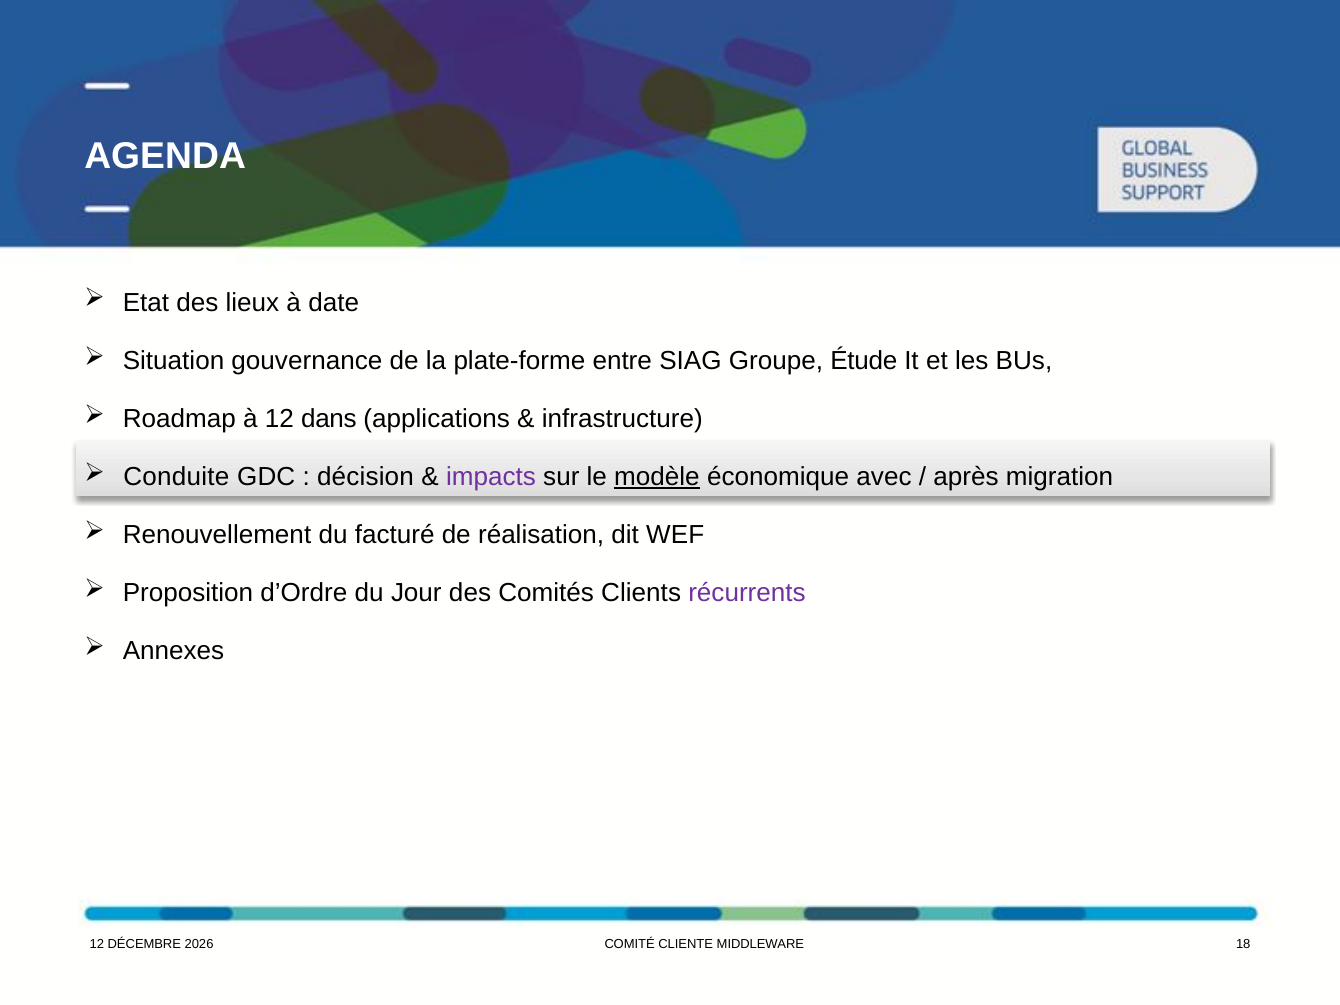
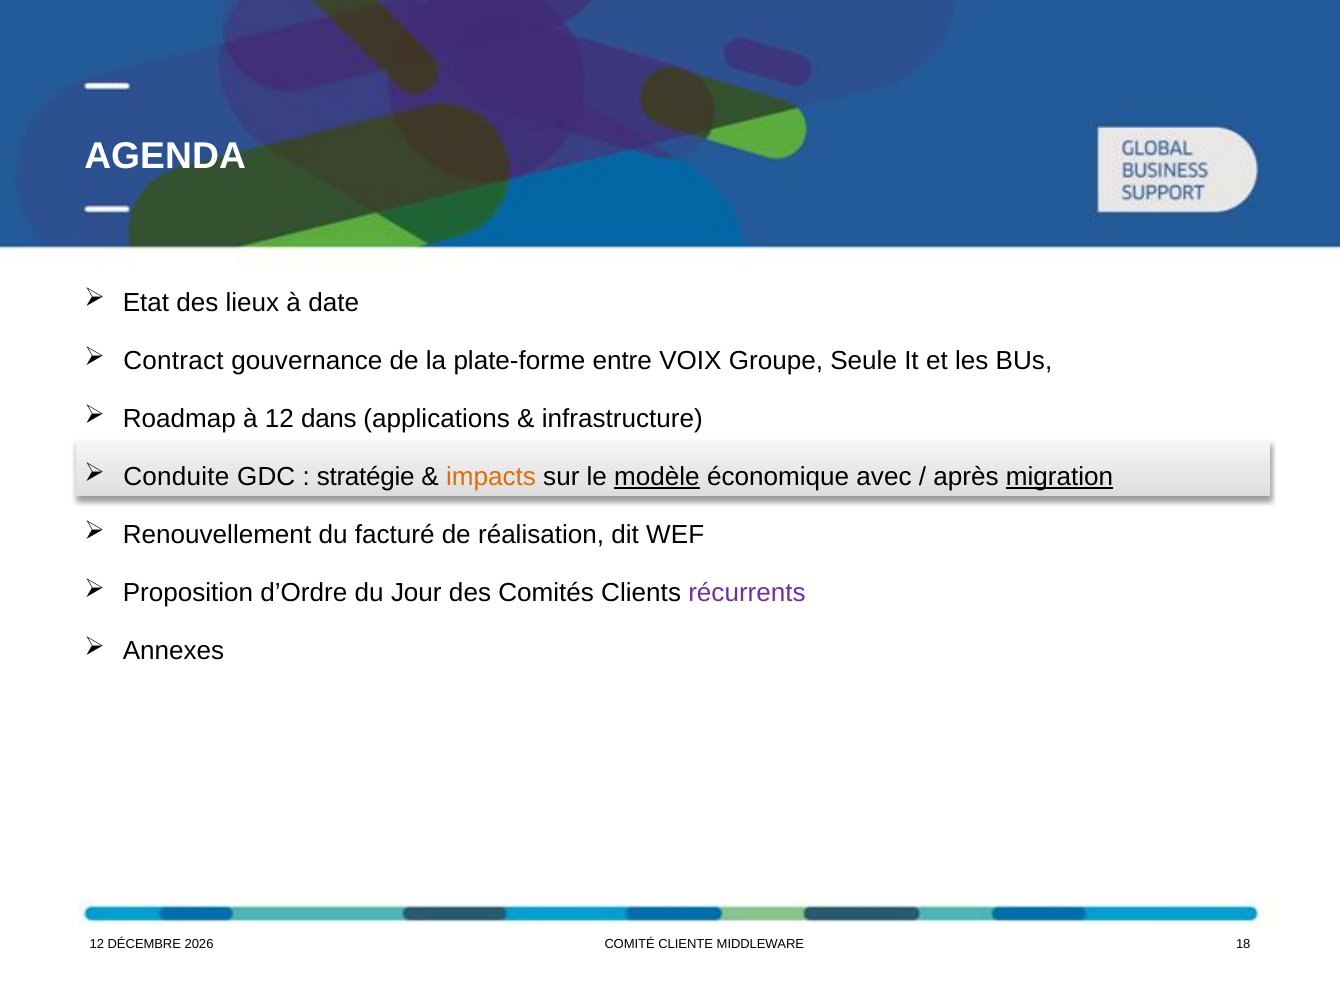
Situation: Situation -> Contract (173, 361)
SIAG: SIAG -> VOIX (690, 361)
Étude: Étude -> Seule (864, 361)
décision: décision -> stratégie (366, 477)
impacts colour: purple -> orange (491, 477)
migration underline: none -> present (1059, 477)
